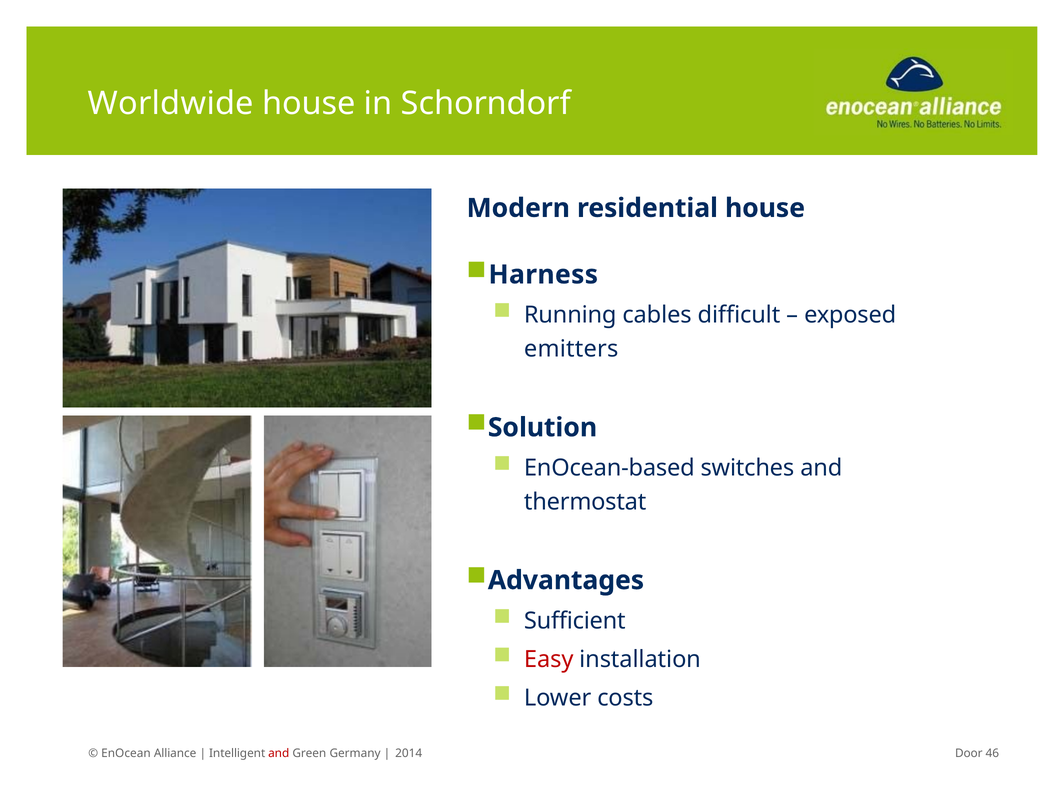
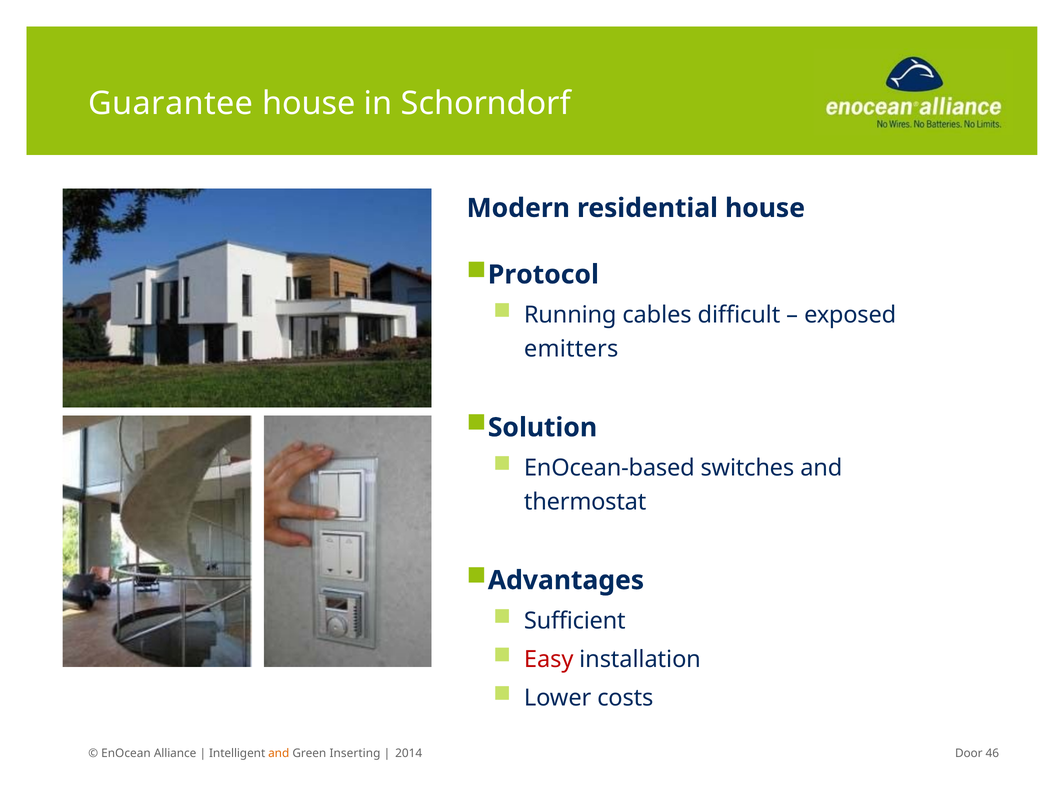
Worldwide: Worldwide -> Guarantee (171, 104)
Harness: Harness -> Protocol (543, 275)
and colour: red -> orange (279, 753)
Germany: Germany -> Inserting (355, 753)
